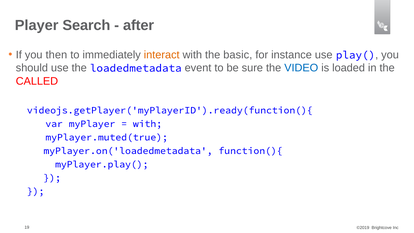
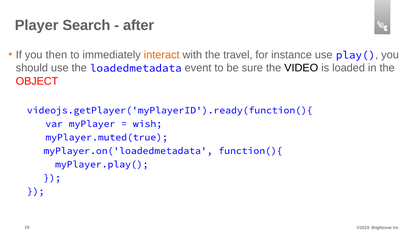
basic: basic -> travel (238, 55)
VIDEO colour: blue -> black (301, 68)
CALLED: CALLED -> OBJECT (37, 81)
with: with -> wish (147, 124)
